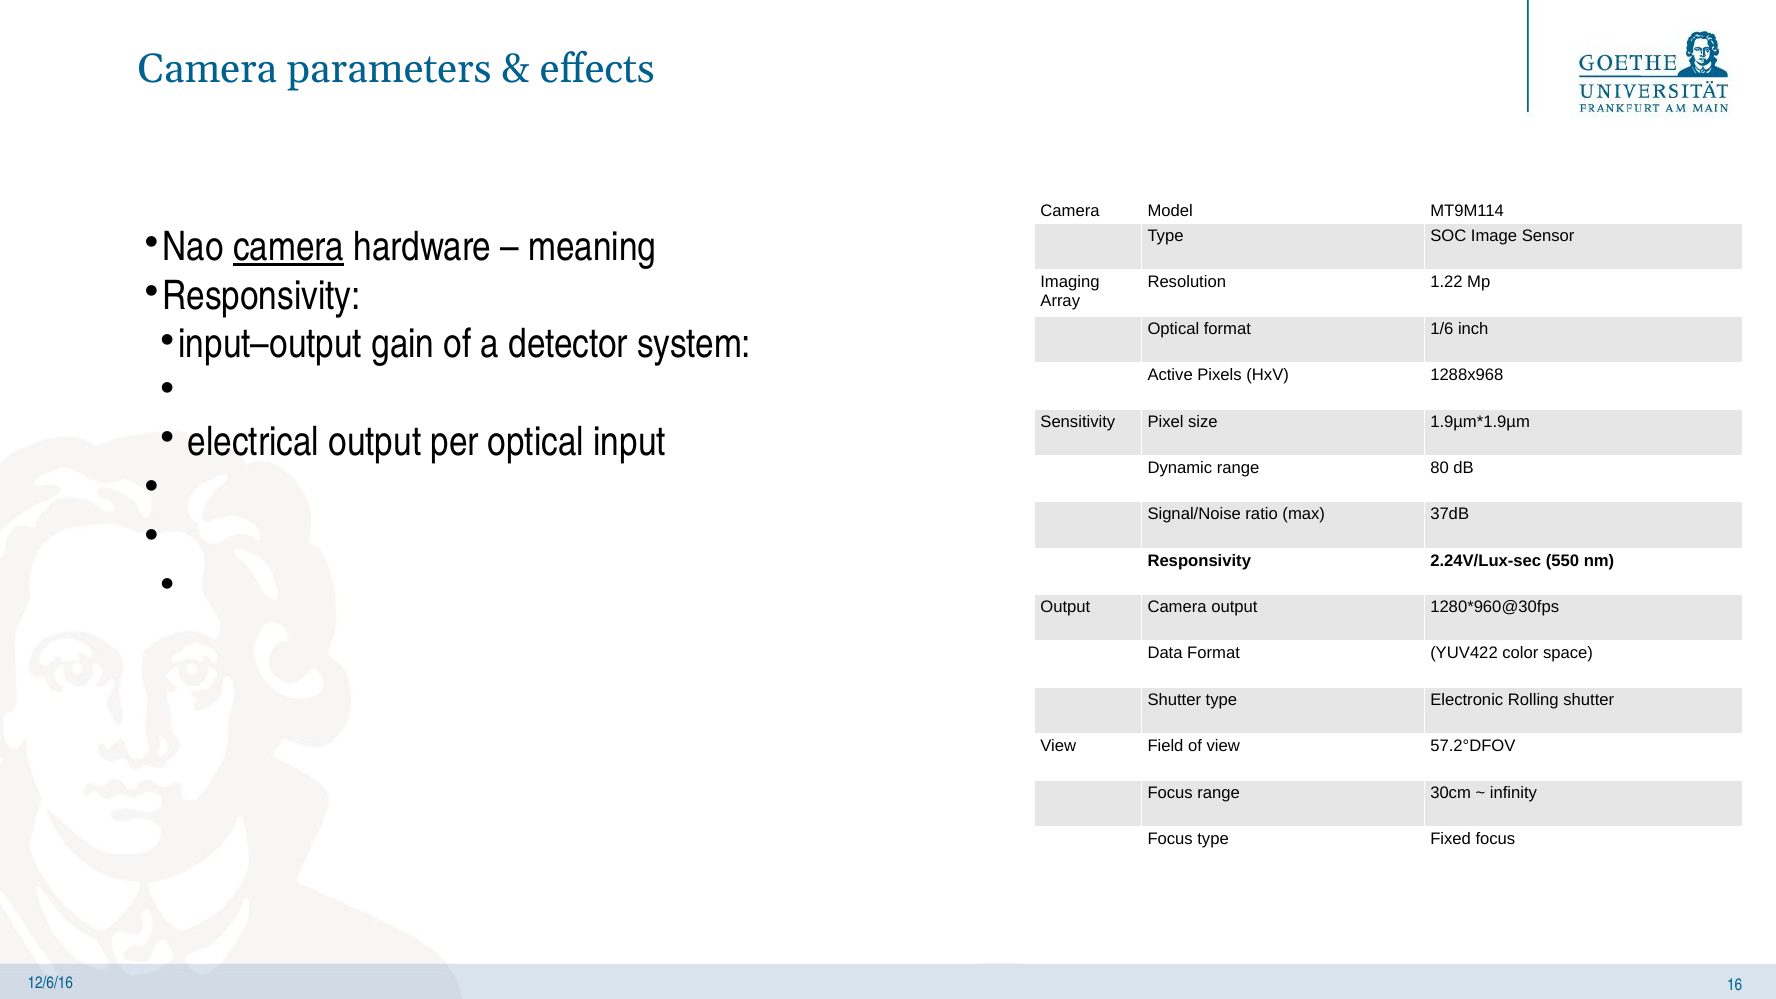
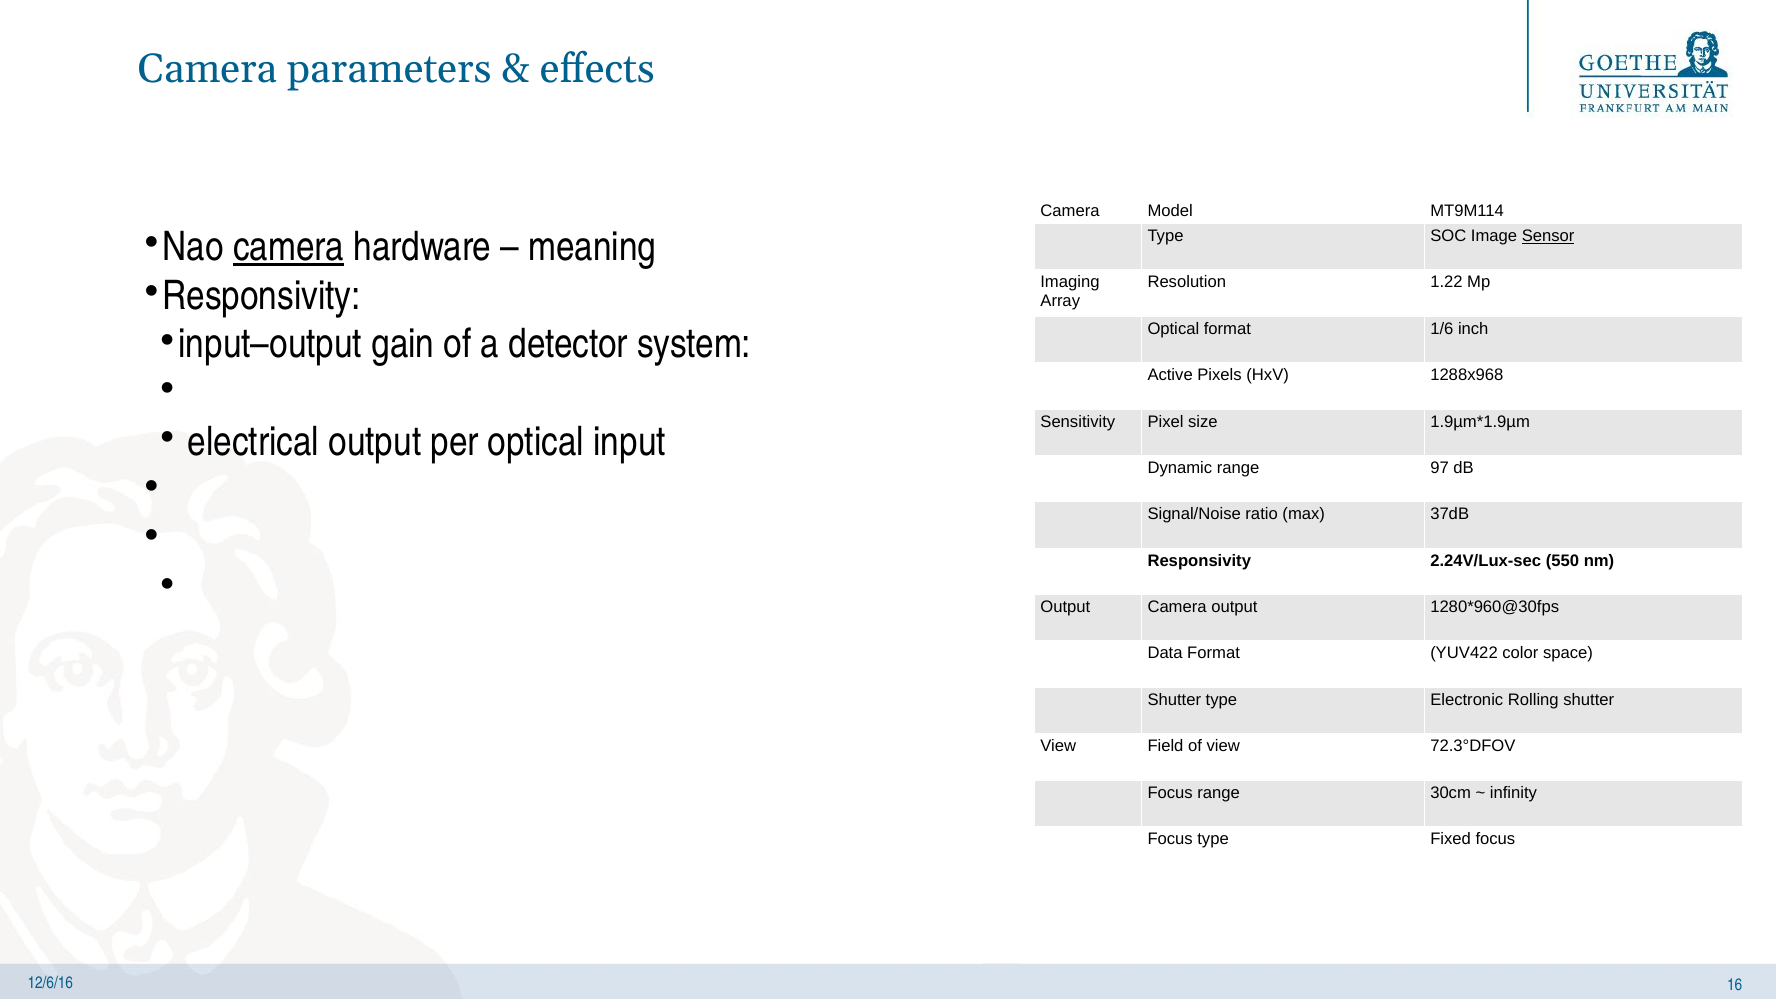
Sensor underline: none -> present (1548, 236)
80: 80 -> 97 (1440, 468)
57.2°DFOV: 57.2°DFOV -> 72.3°DFOV (1473, 746)
